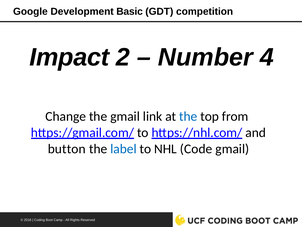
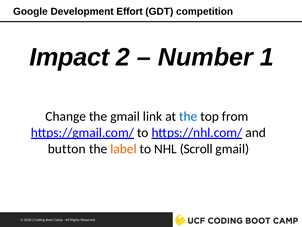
Basic: Basic -> Effort (130, 11)
4: 4 -> 1 (267, 57)
label colour: blue -> orange (124, 149)
Code: Code -> Scroll (196, 149)
